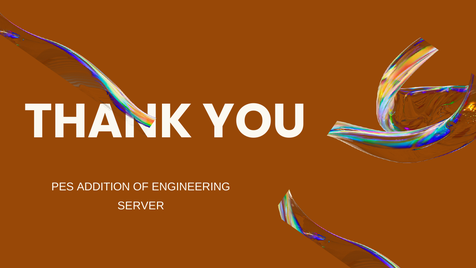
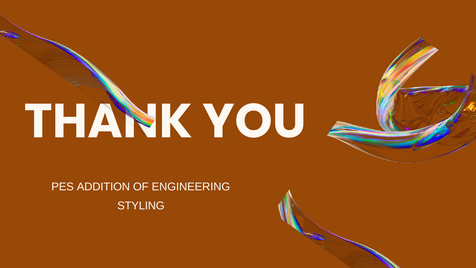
SERVER: SERVER -> STYLING (141, 205)
